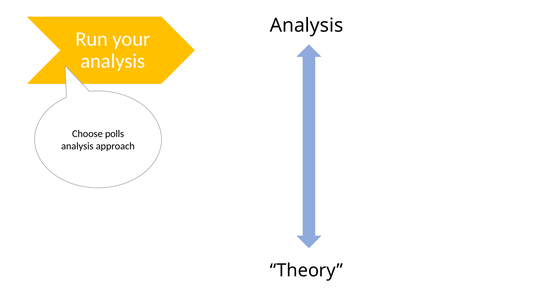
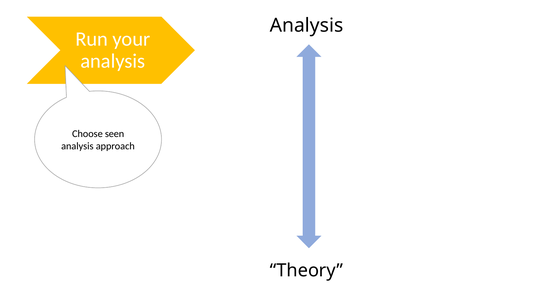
polls: polls -> seen (115, 134)
